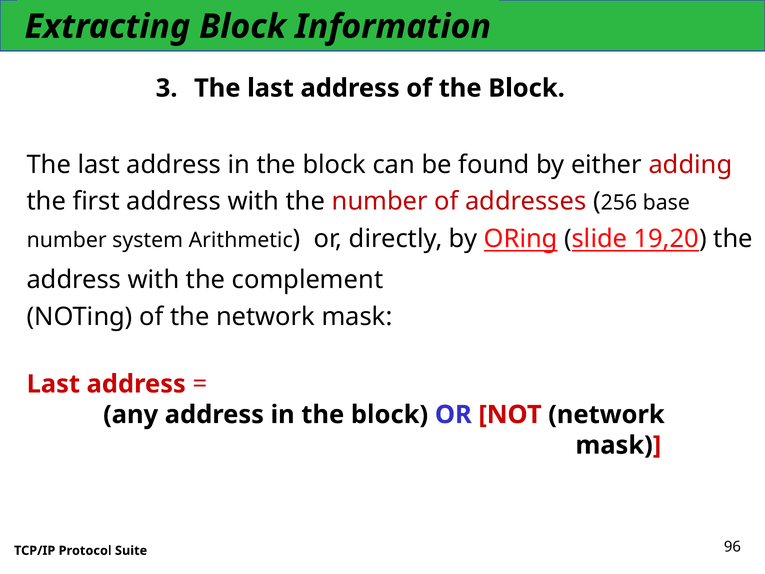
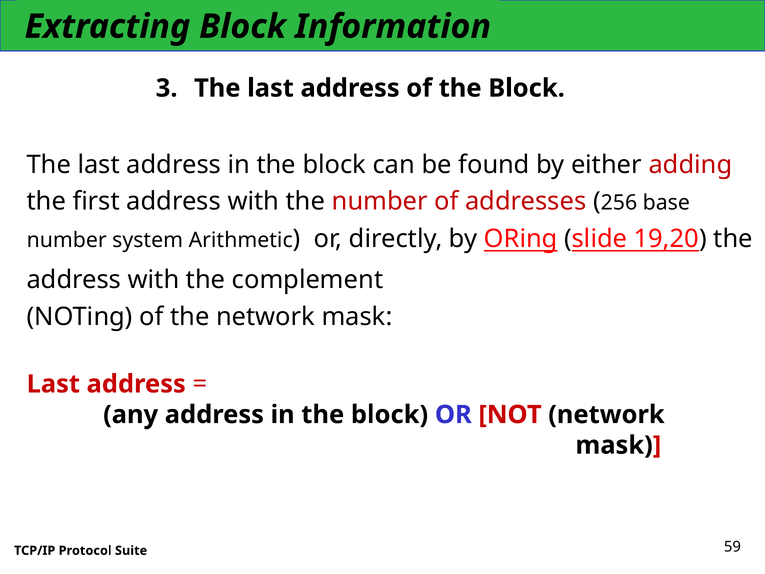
96: 96 -> 59 (732, 546)
